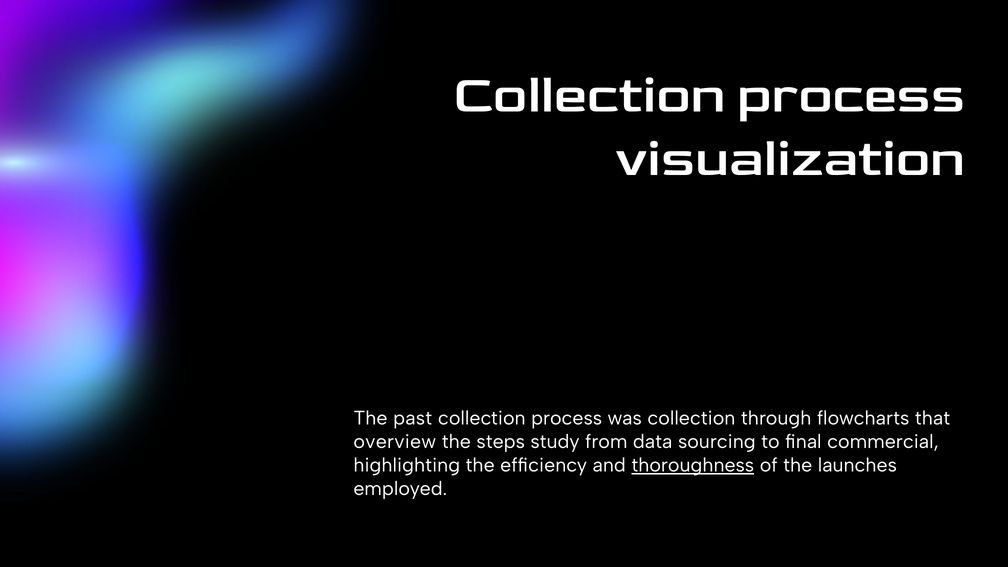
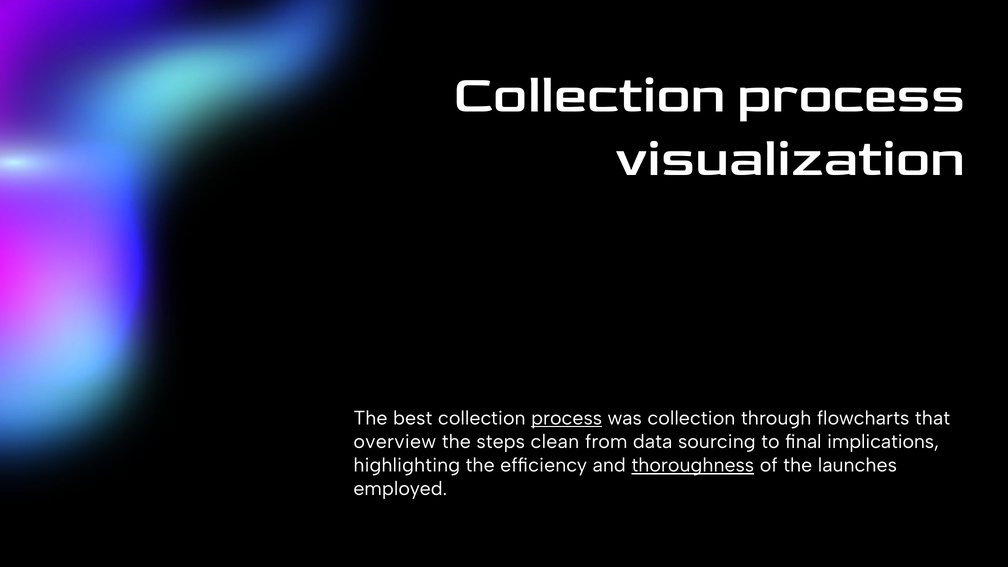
past: past -> best (413, 418)
process underline: none -> present (567, 418)
study: study -> clean (555, 442)
commercial: commercial -> implications (883, 442)
